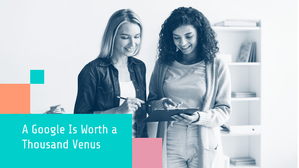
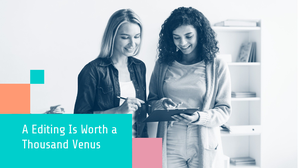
Google: Google -> Editing (48, 130)
